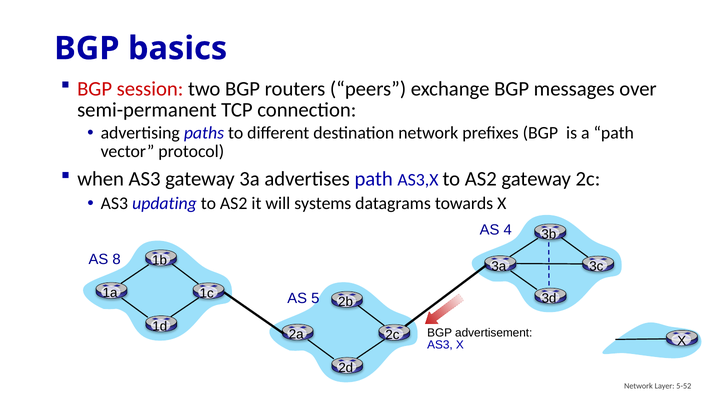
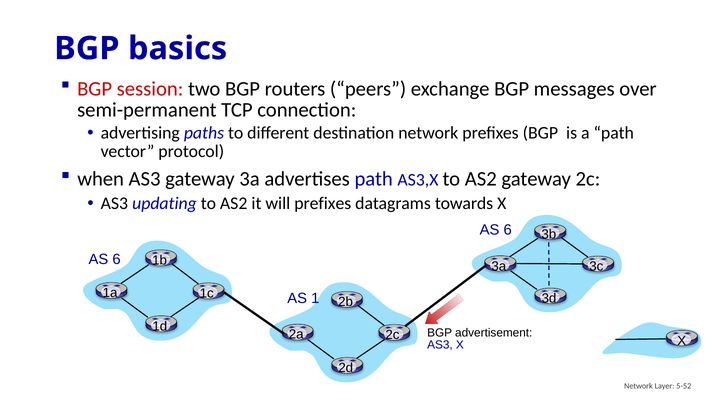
will systems: systems -> prefixes (323, 204)
4: 4 -> 6 (508, 230)
8: 8 -> 6 (117, 260)
5: 5 -> 1 (315, 298)
